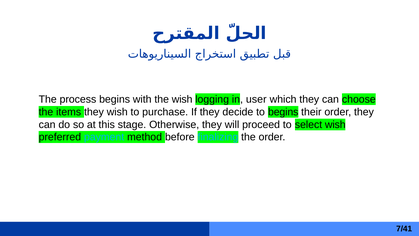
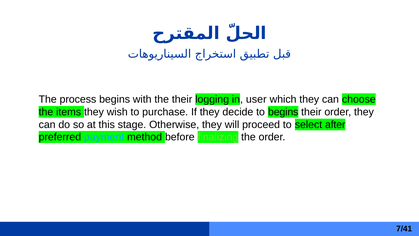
the wish: wish -> their (182, 99)
select wish: wish -> after (335, 124)
finalizing colour: light blue -> light green (218, 137)
